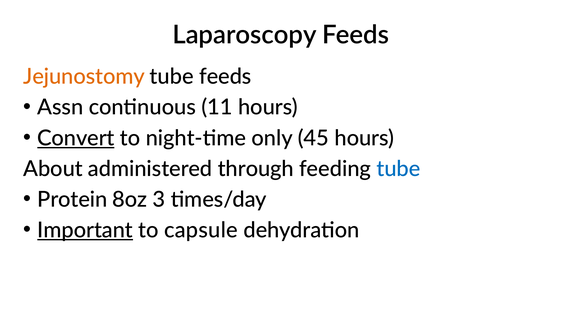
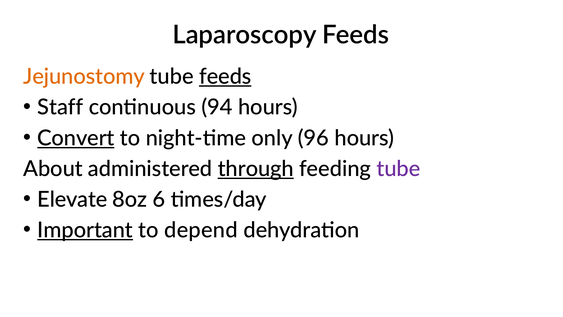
feeds underline: none -> present (225, 77)
Assn: Assn -> Staff (60, 107)
11: 11 -> 94 (217, 107)
45: 45 -> 96 (313, 138)
through underline: none -> present (256, 169)
tube colour: blue -> purple (399, 169)
Protein: Protein -> Elevate (72, 199)
3: 3 -> 6 (159, 199)
capsule: capsule -> depend (201, 230)
